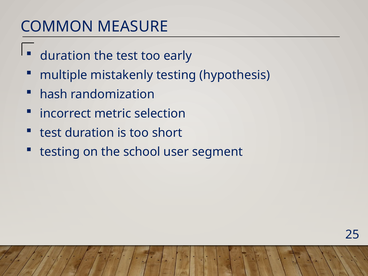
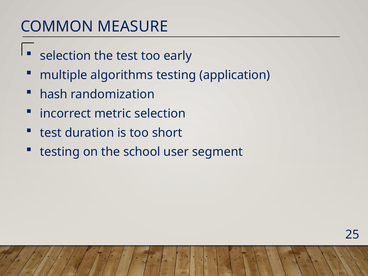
duration: duration -> selection (65, 56)
mistakenly: mistakenly -> algorithms (122, 75)
hypothesis: hypothesis -> application (235, 75)
